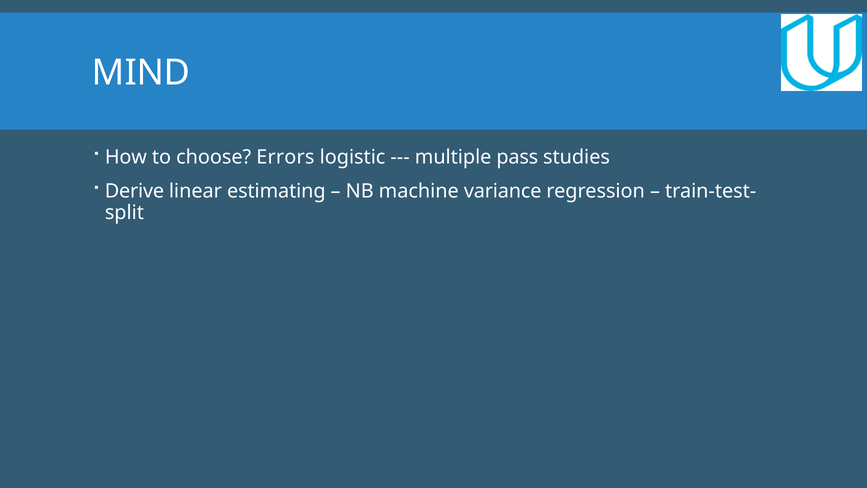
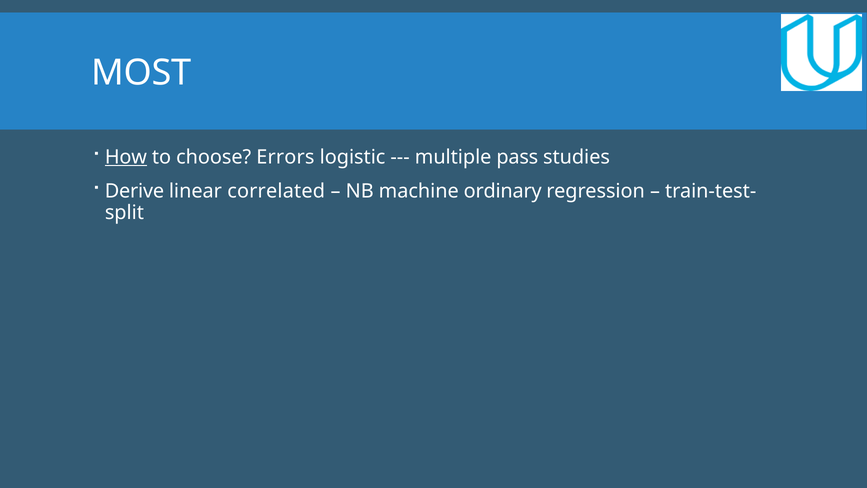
MIND: MIND -> MOST (141, 73)
How underline: none -> present (126, 157)
estimating: estimating -> correlated (276, 191)
variance: variance -> ordinary (503, 191)
